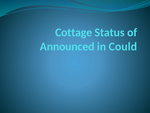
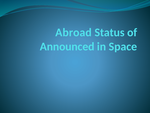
Cottage: Cottage -> Abroad (74, 32)
Could: Could -> Space (123, 46)
